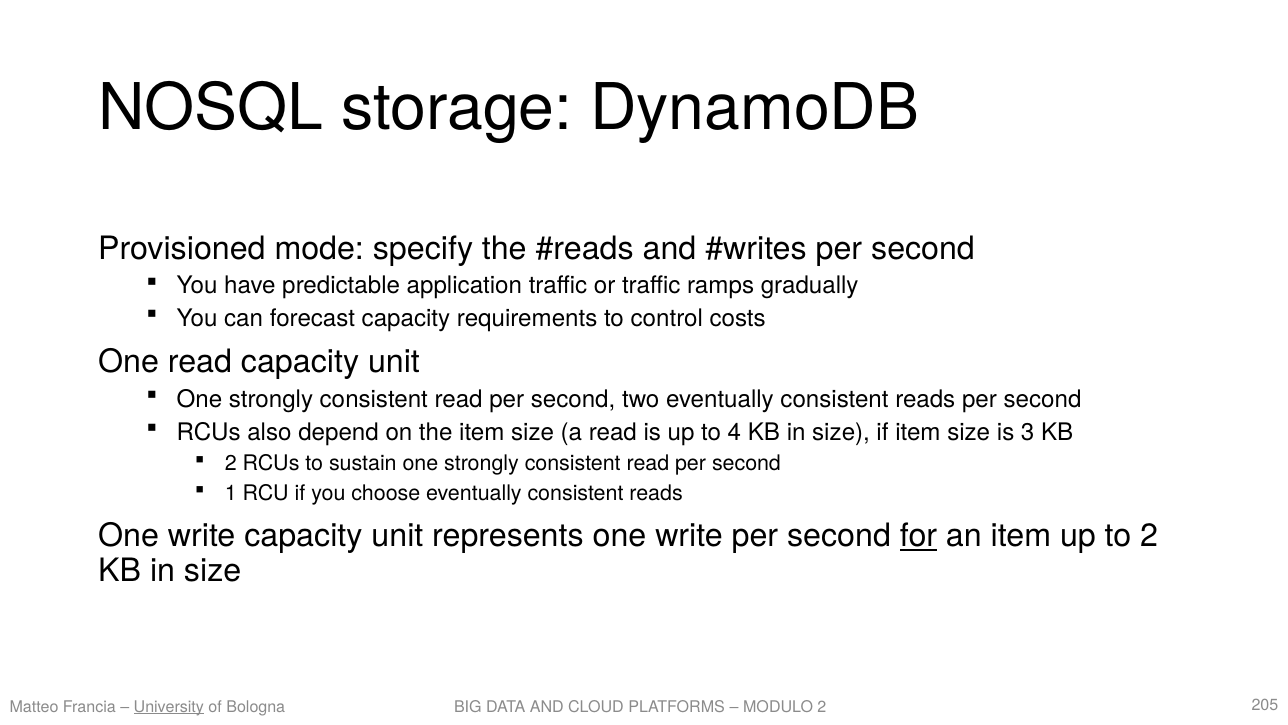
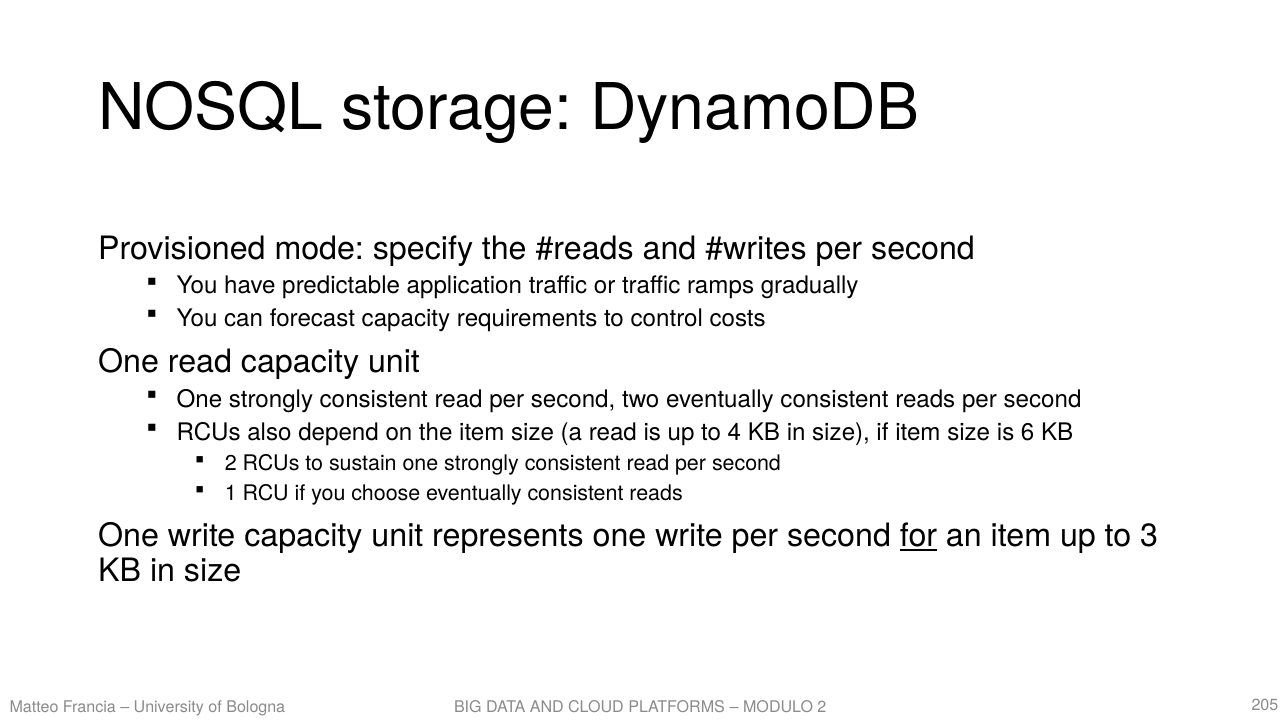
3: 3 -> 6 (1028, 432)
to 2: 2 -> 3 (1149, 536)
University underline: present -> none (169, 706)
